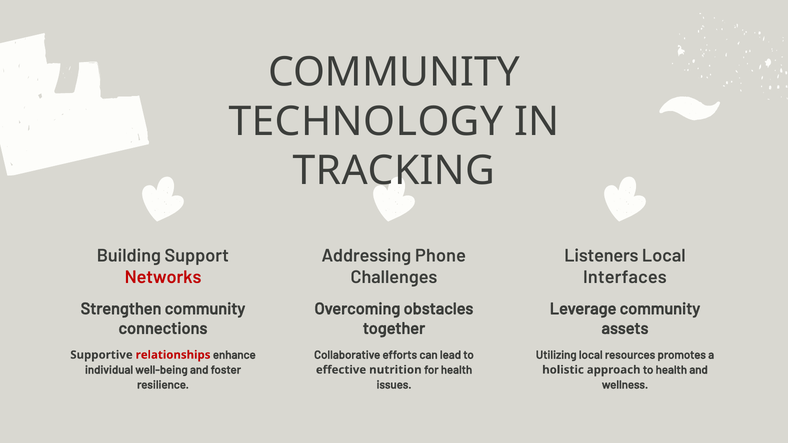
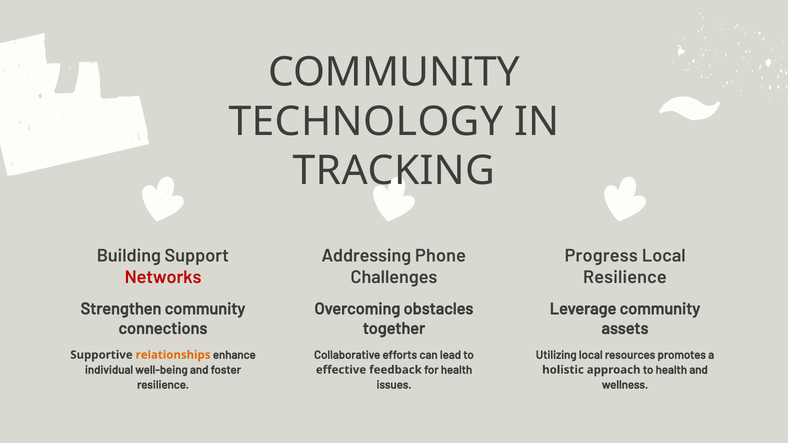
Listeners: Listeners -> Progress (601, 256)
Interfaces: Interfaces -> Resilience (625, 277)
relationships colour: red -> orange (173, 355)
nutrition: nutrition -> feedback (395, 370)
